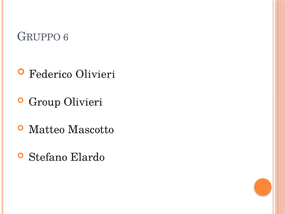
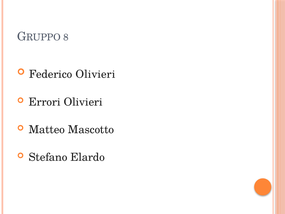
6: 6 -> 8 (66, 37)
Group: Group -> Errori (45, 102)
